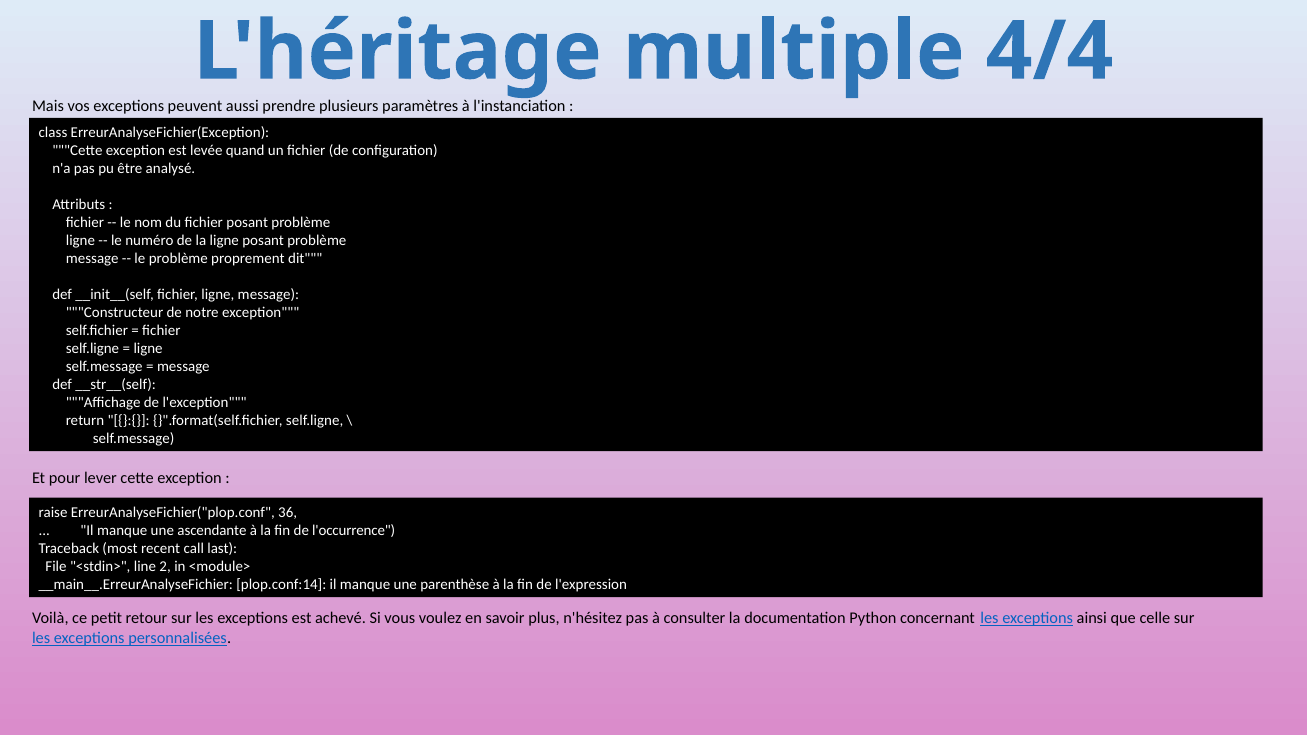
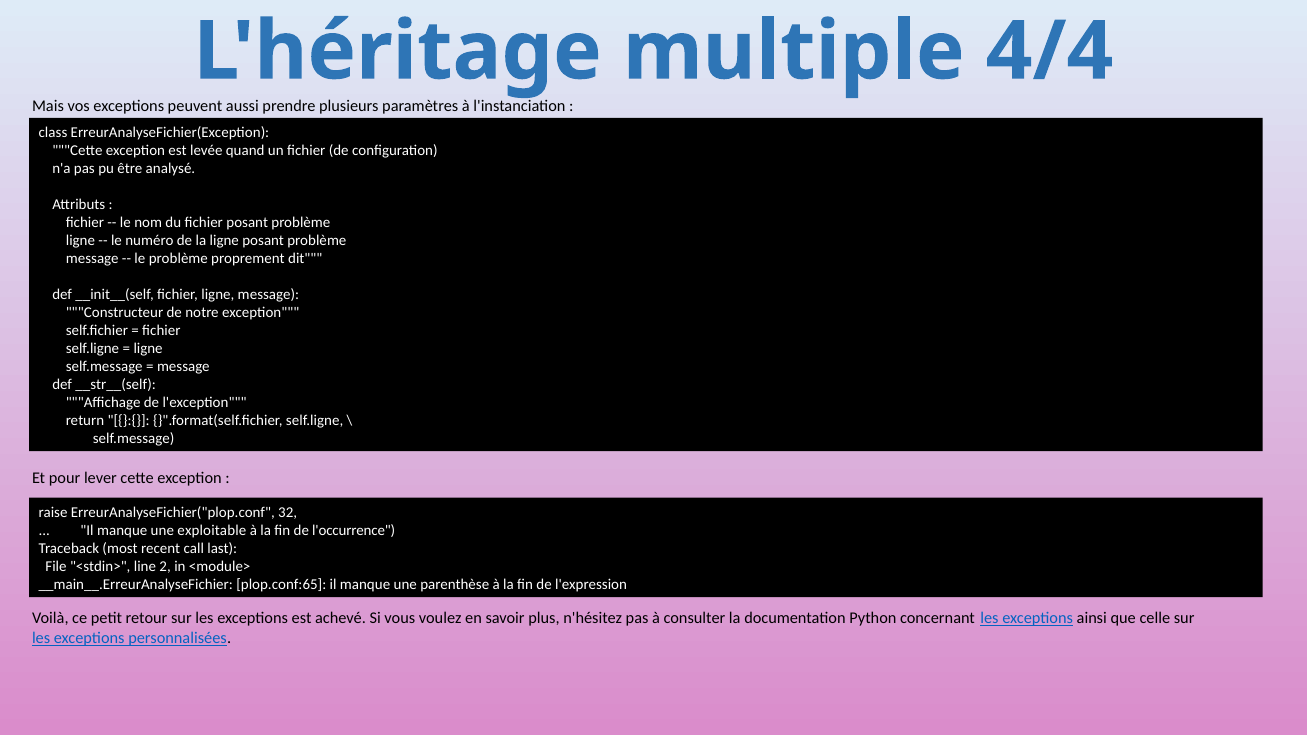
36: 36 -> 32 (288, 513)
ascendante: ascendante -> exploitable (212, 530)
plop.conf:14: plop.conf:14 -> plop.conf:65 (281, 584)
